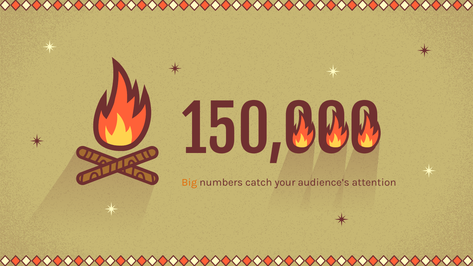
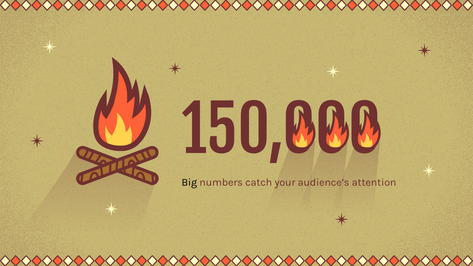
Big colour: orange -> black (189, 182)
